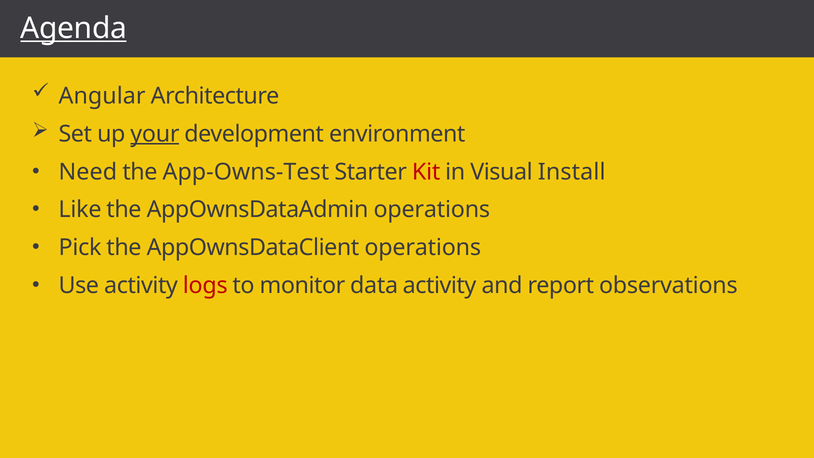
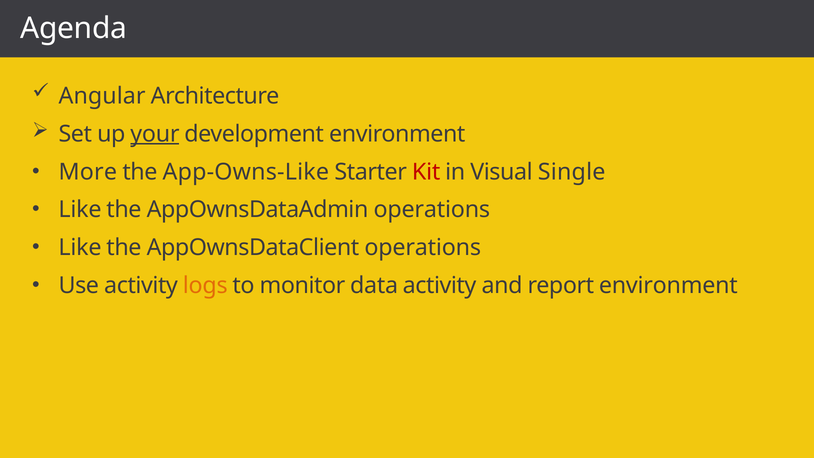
Agenda underline: present -> none (74, 28)
Need: Need -> More (88, 172)
App-Owns-Test: App-Owns-Test -> App-Owns-Like (246, 172)
Install: Install -> Single (572, 172)
Pick: Pick -> Like (80, 248)
logs colour: red -> orange (205, 286)
report observations: observations -> environment (668, 286)
